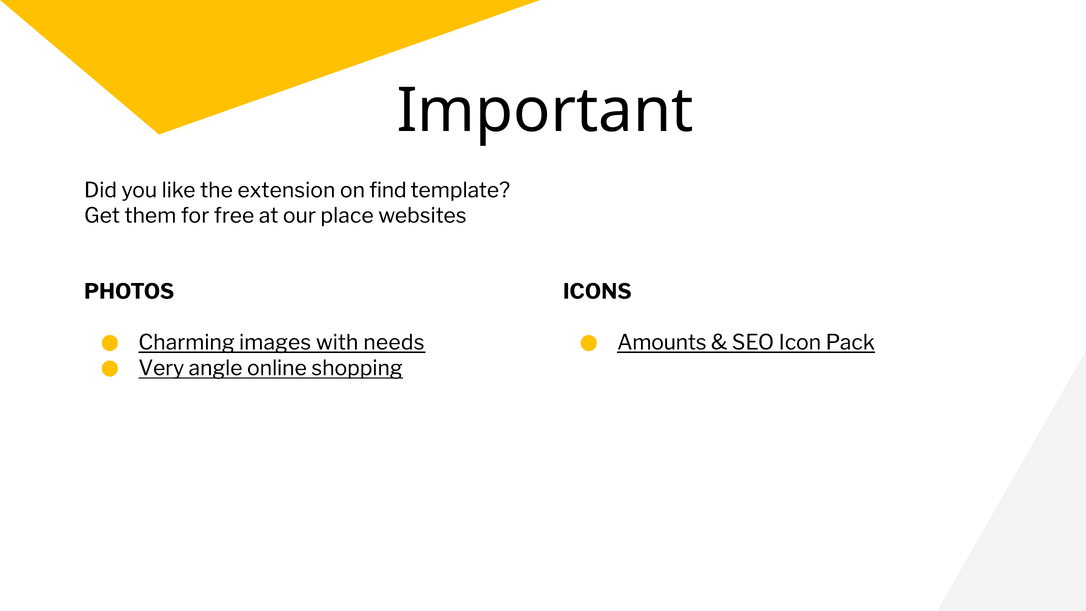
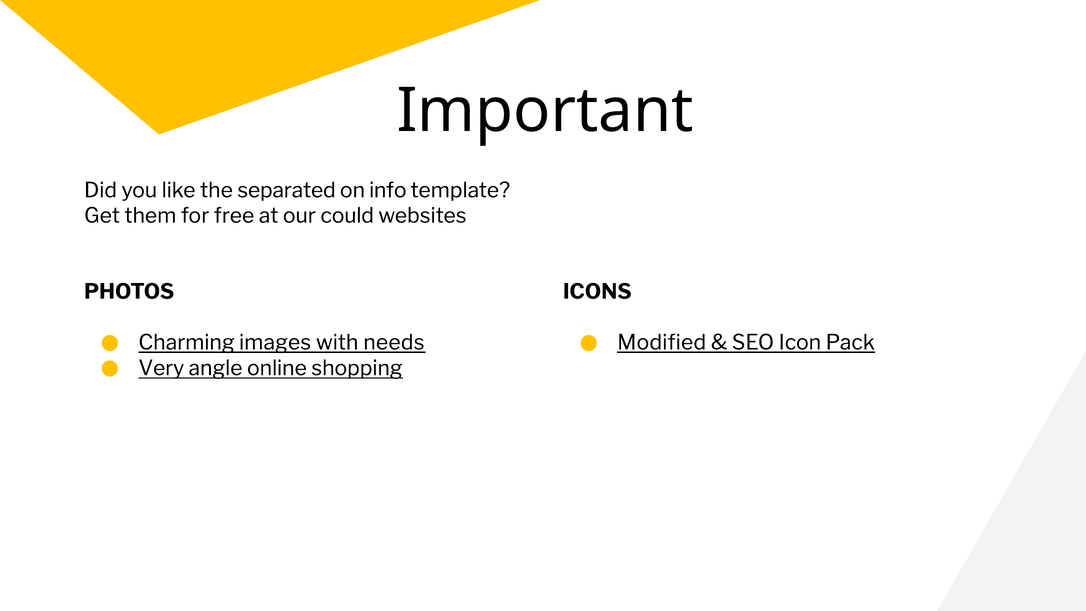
extension: extension -> separated (287, 190)
find: find -> info (388, 190)
place: place -> could (347, 216)
Amounts: Amounts -> Modified (662, 342)
